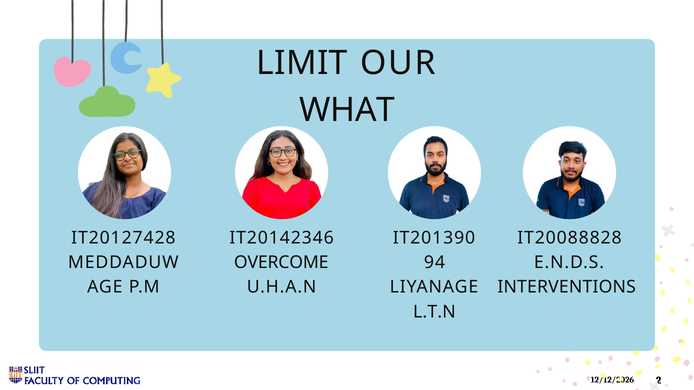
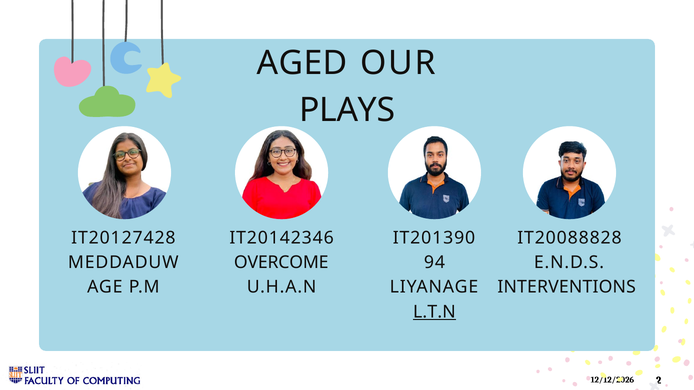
LIMIT: LIMIT -> AGED (302, 63)
WHAT: WHAT -> PLAYS (347, 110)
L.T.N underline: none -> present (434, 312)
